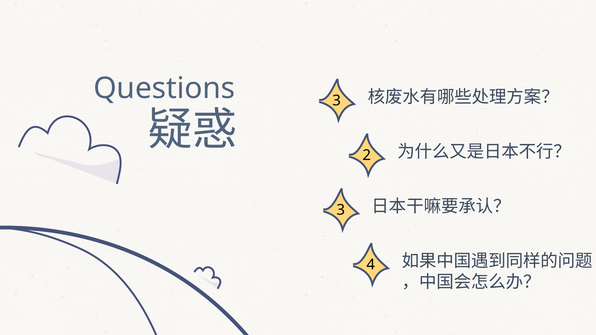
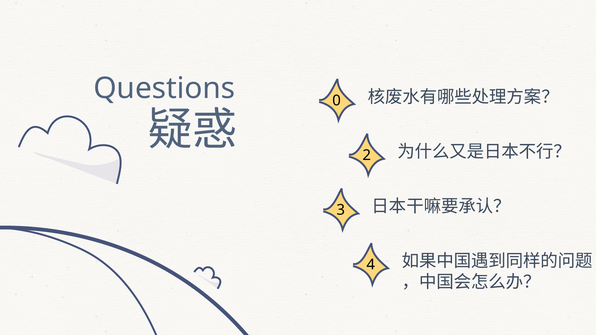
Questions 3: 3 -> 0 (337, 101)
